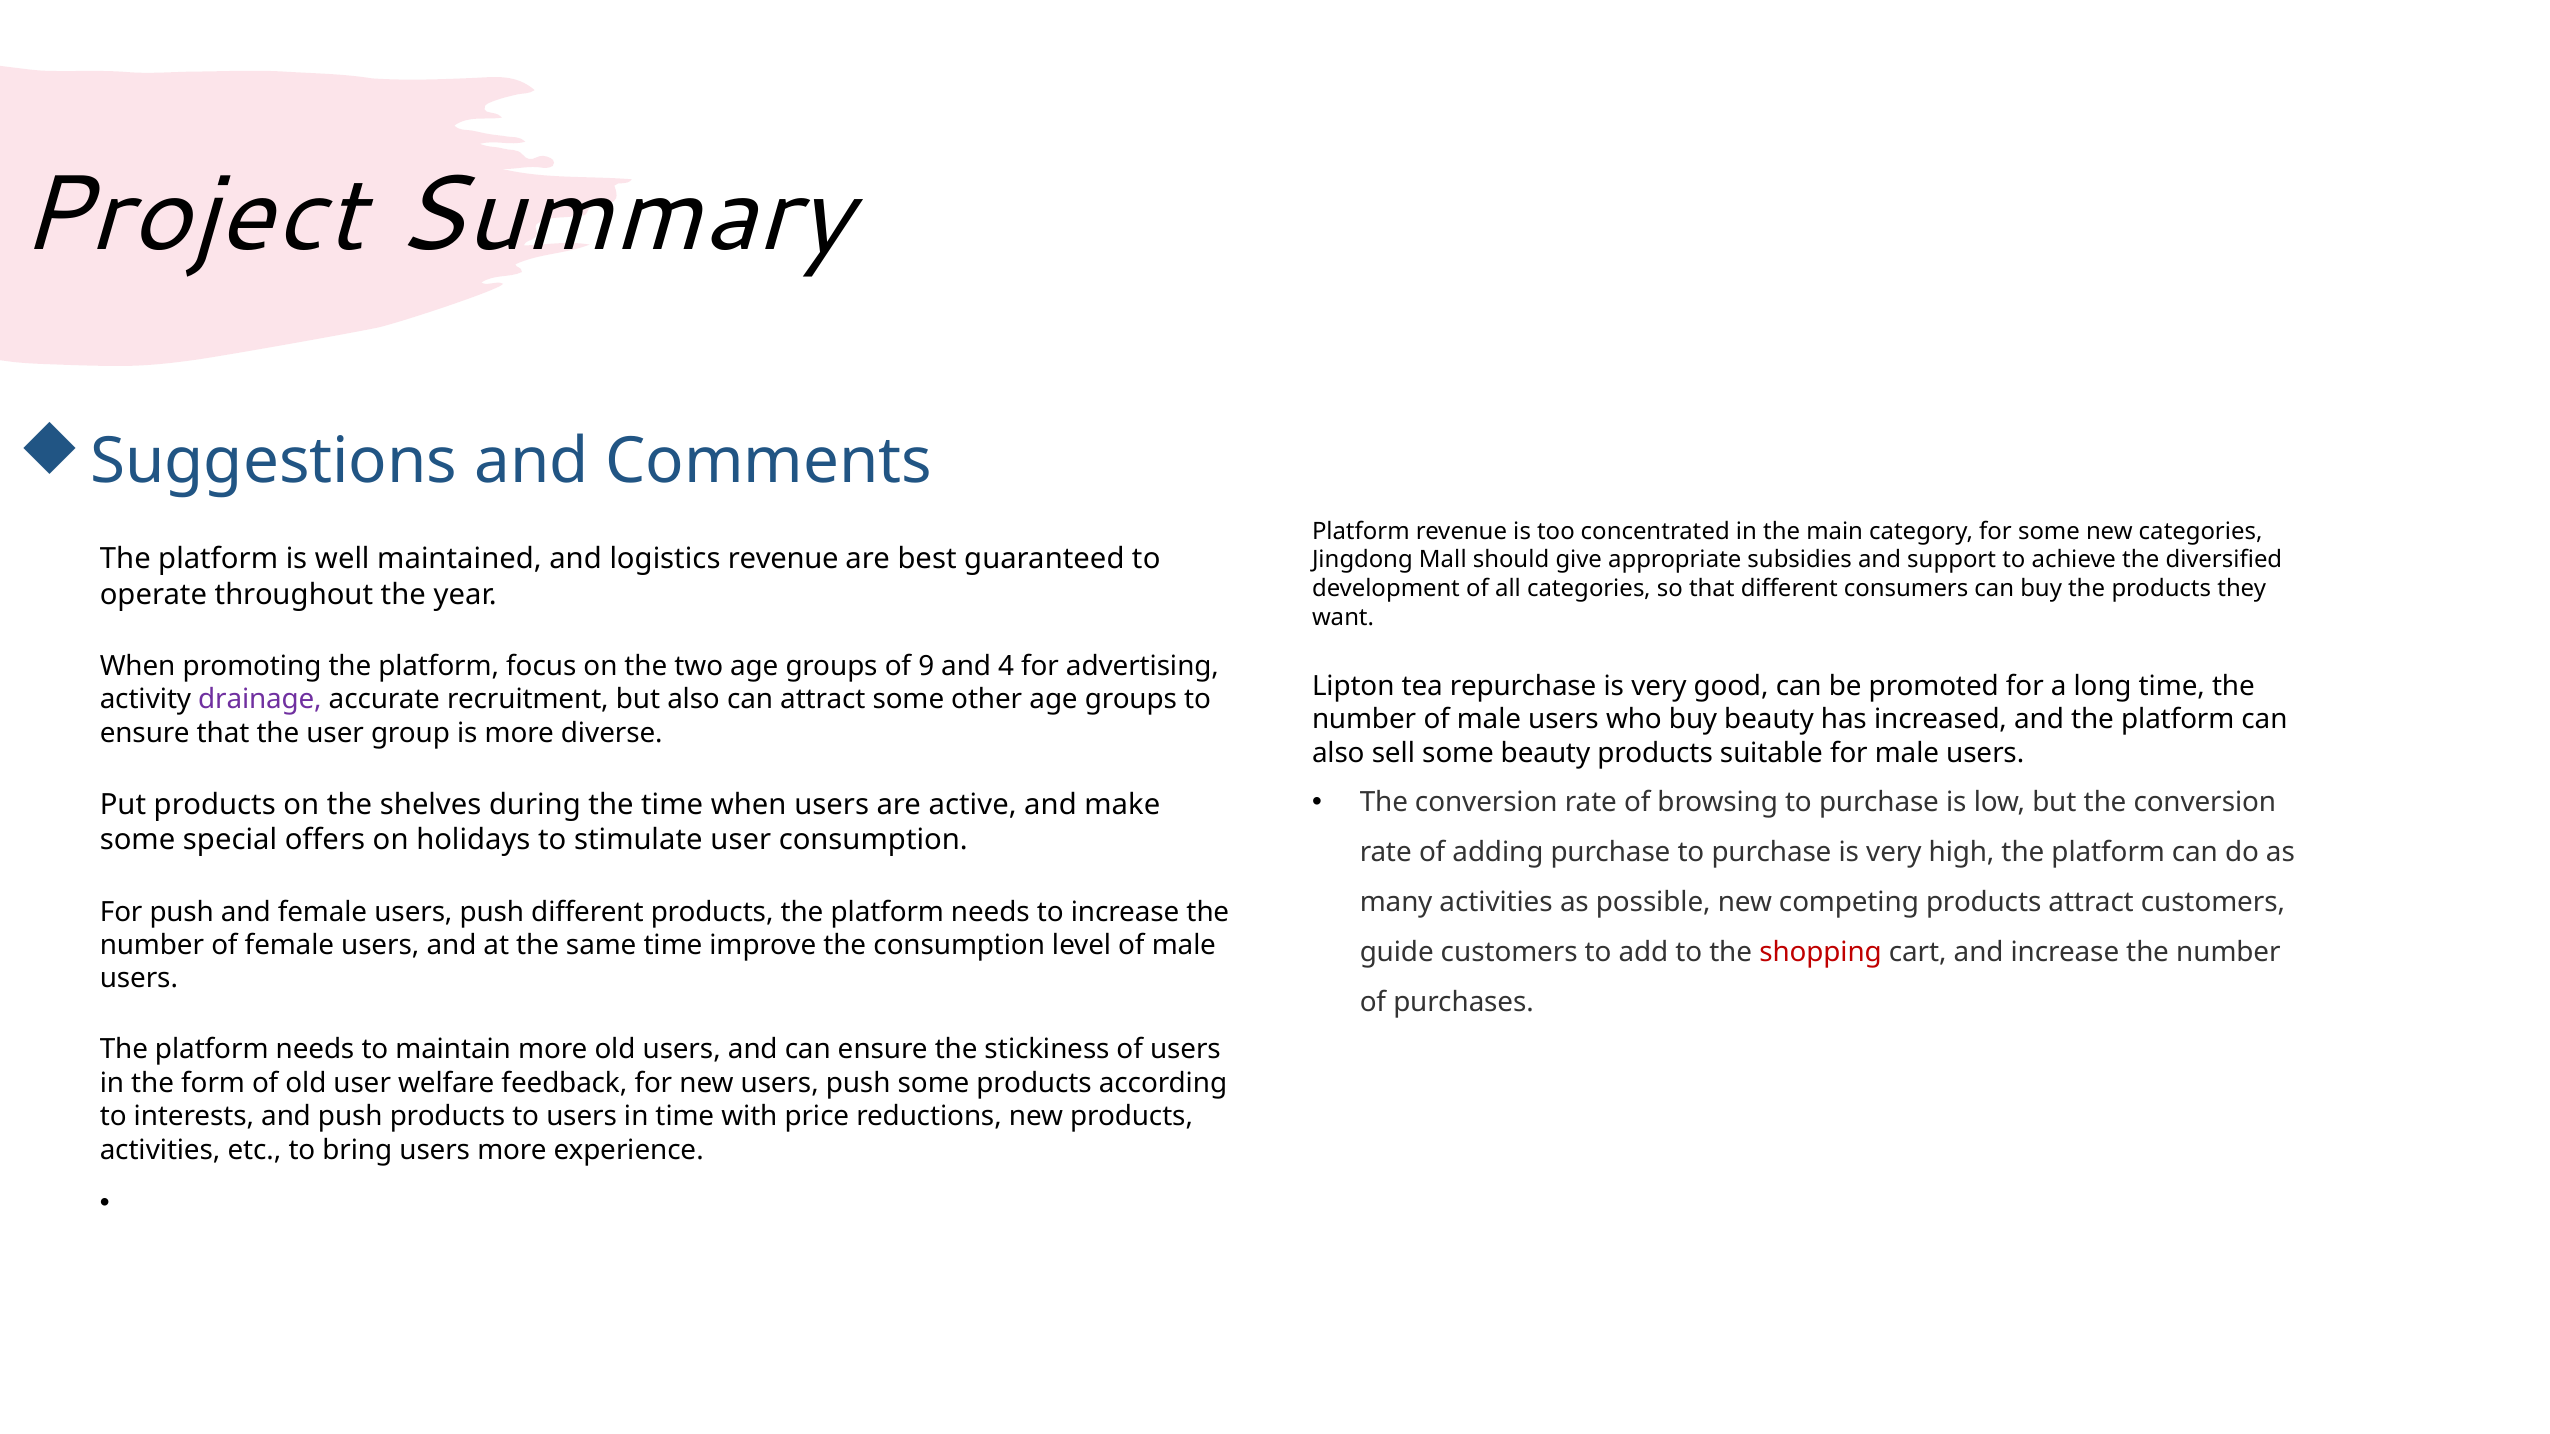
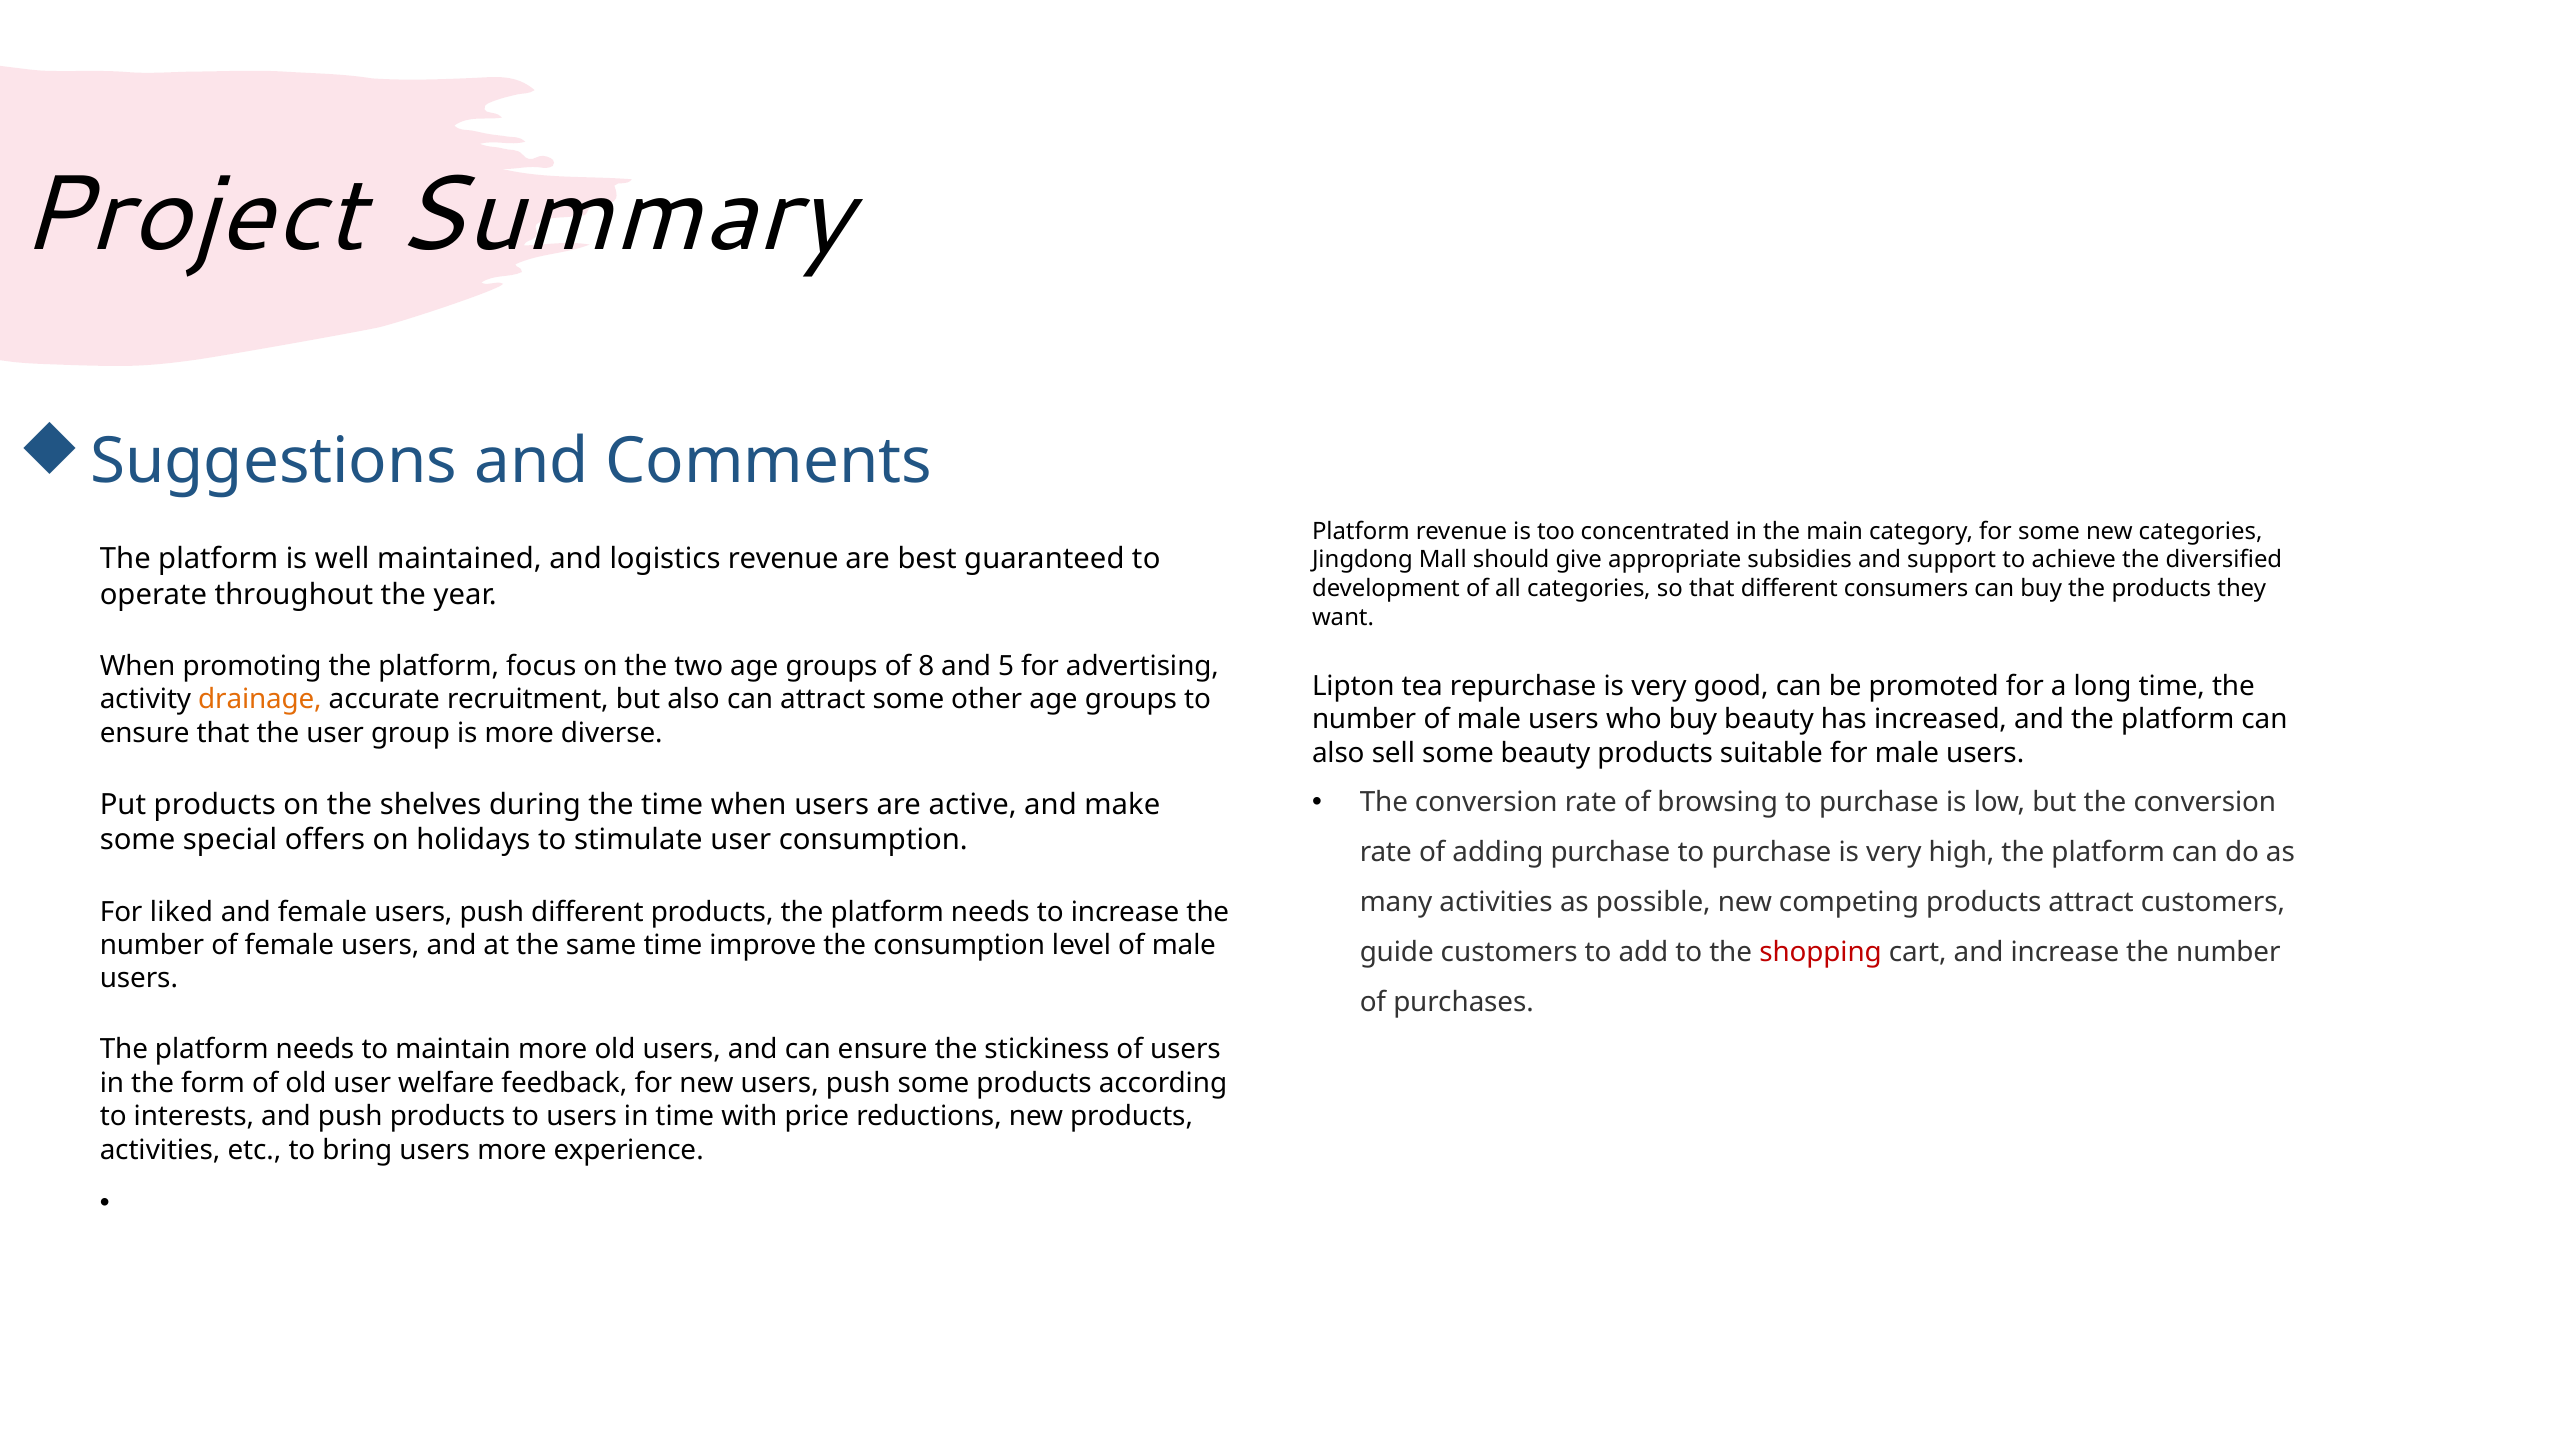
9: 9 -> 8 (926, 666)
4: 4 -> 5 (1006, 666)
drainage colour: purple -> orange (260, 700)
For push: push -> liked (181, 912)
